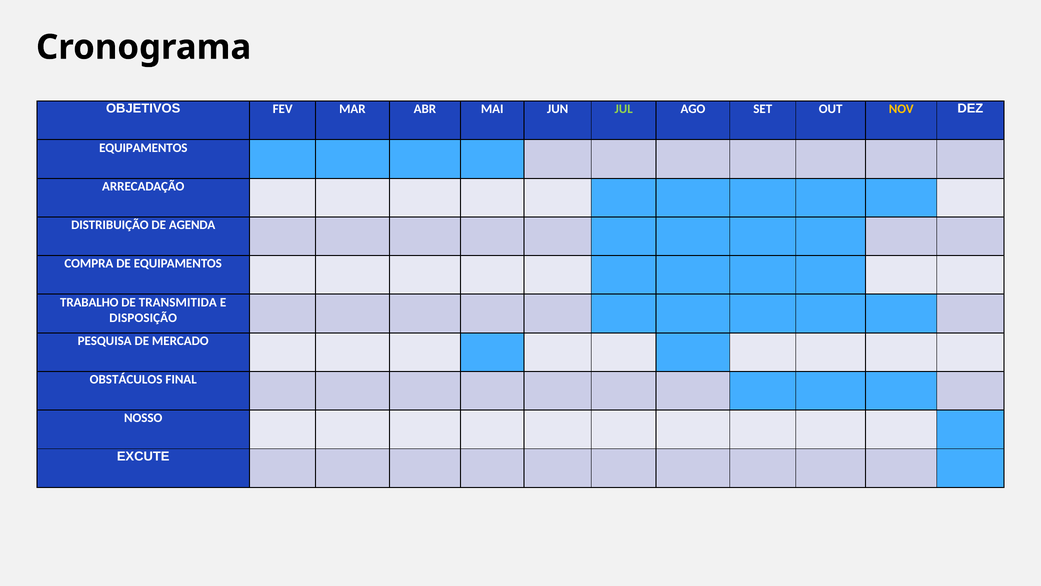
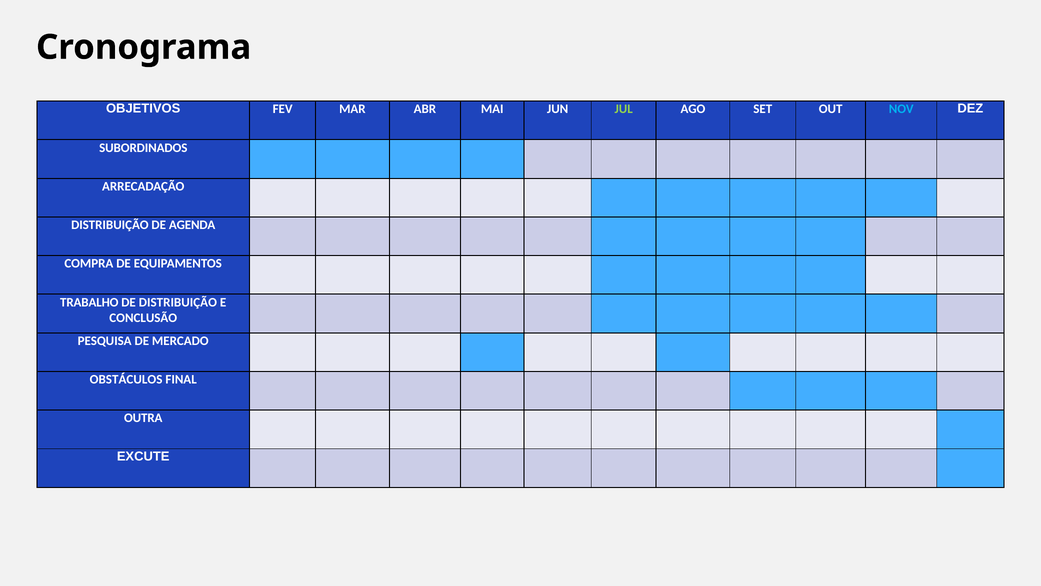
NOV colour: yellow -> light blue (901, 109)
EQUIPAMENTOS: EQUIPAMENTOS -> SUBORDINADOS (143, 148)
DE TRANSMITIDA: TRANSMITIDA -> DISTRIBUIÇÃO (178, 302)
DISPOSIÇÃO: DISPOSIÇÃO -> CONCLUSÃO (143, 318)
NOSSO: NOSSO -> OUTRA (143, 418)
